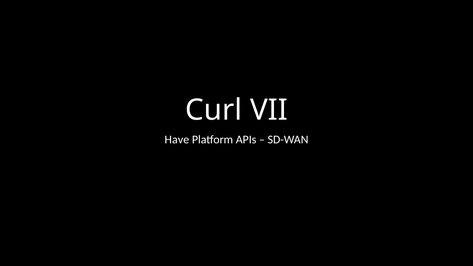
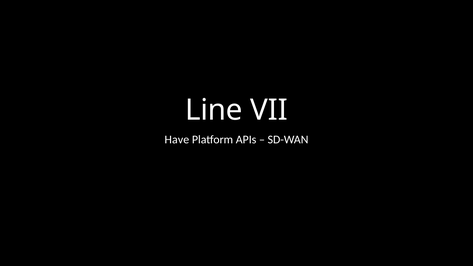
Curl: Curl -> Line (214, 110)
